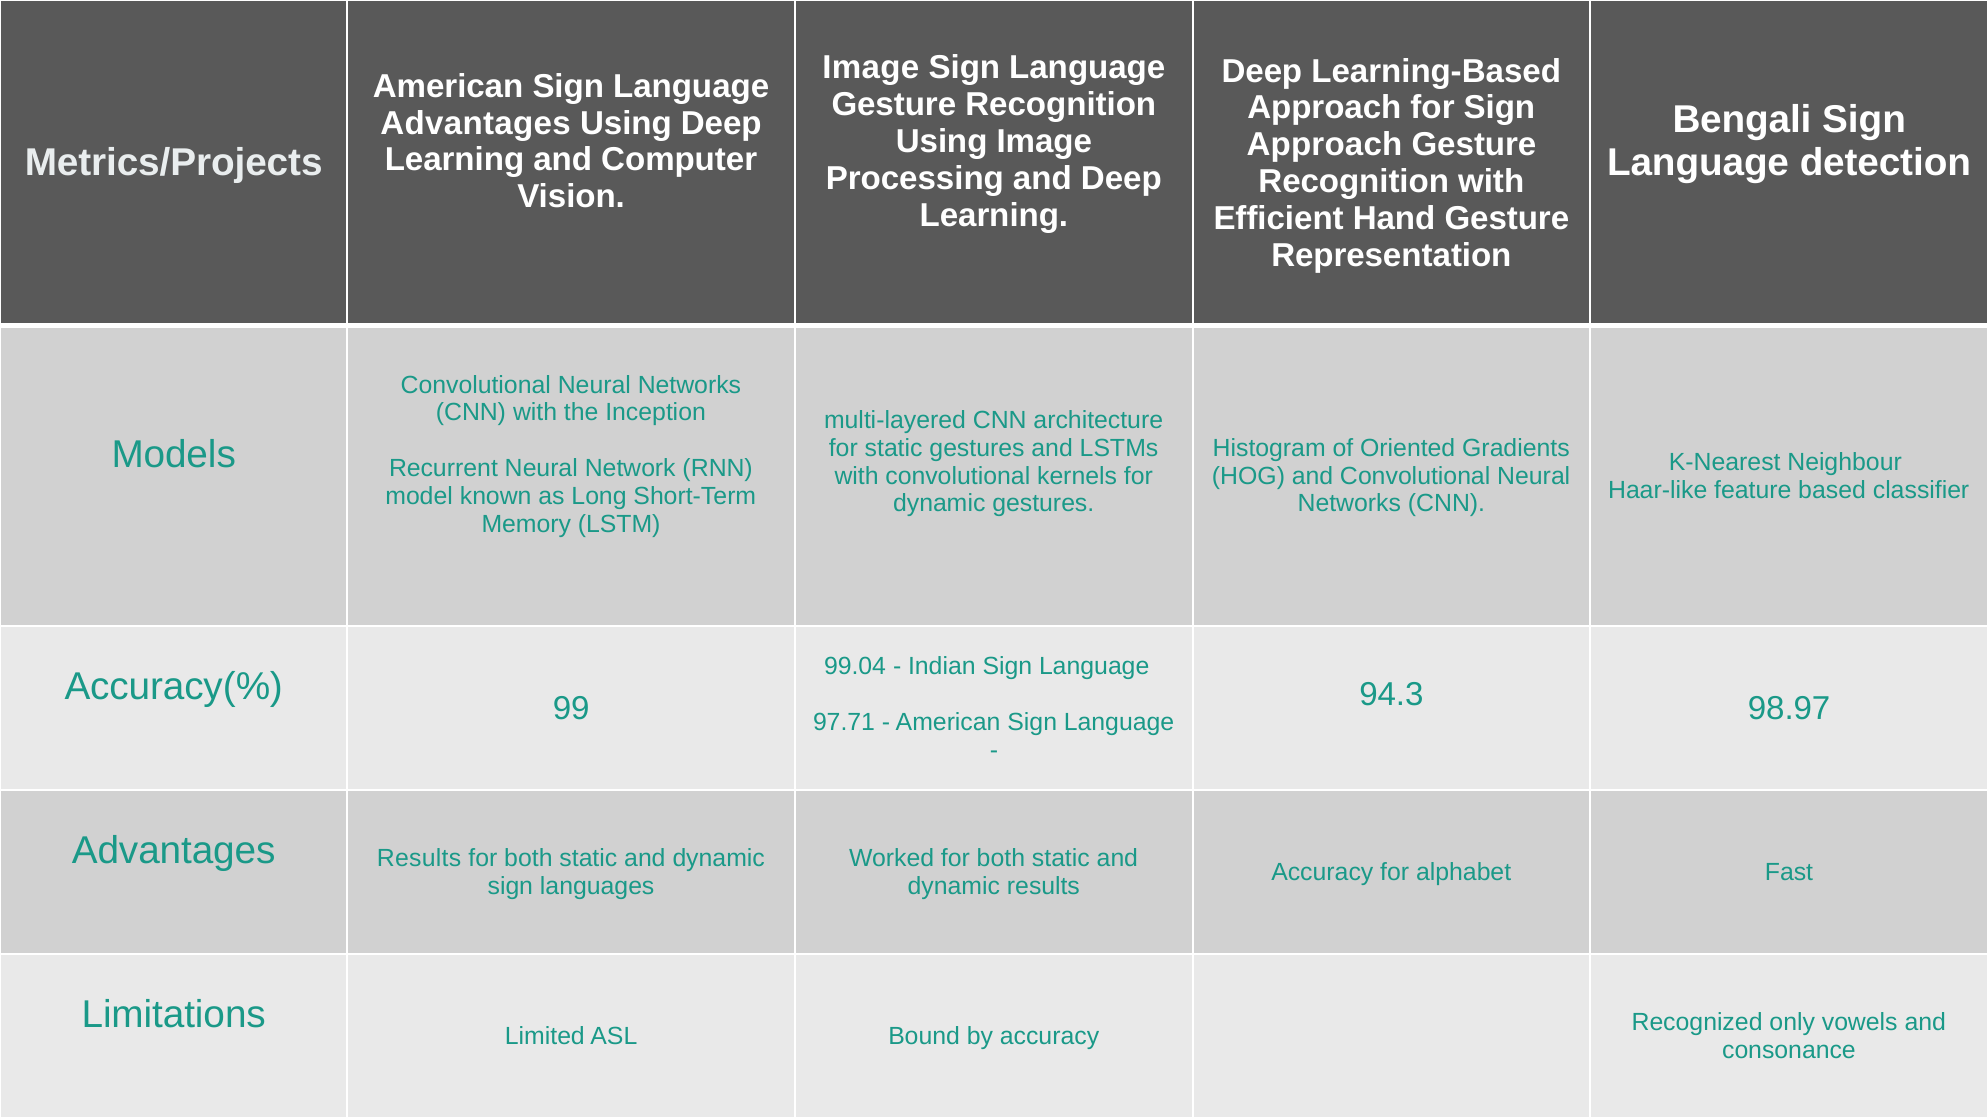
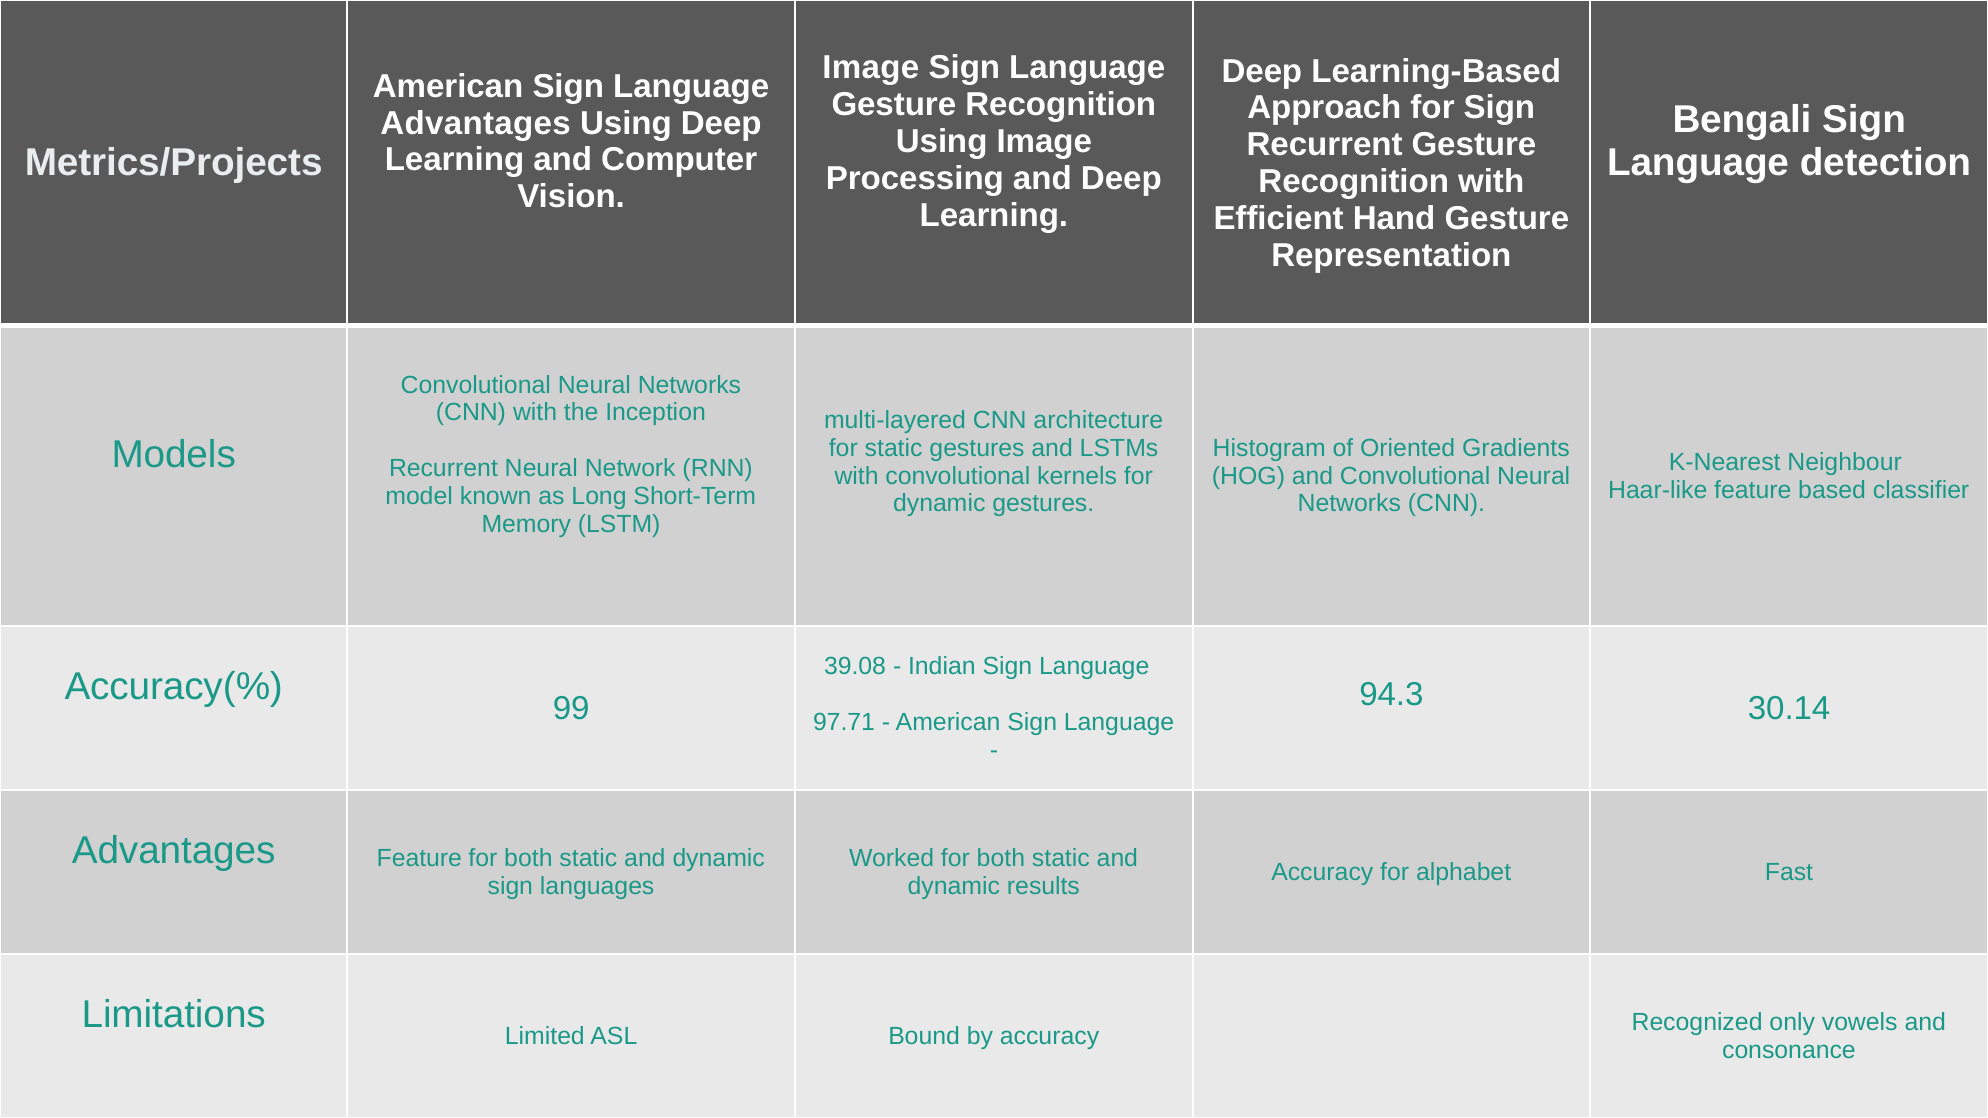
Approach: Approach -> Recurrent (1325, 145)
99.04: 99.04 -> 39.08 (855, 667)
98.97: 98.97 -> 30.14 (1789, 708)
Advantages Results: Results -> Feature (419, 859)
